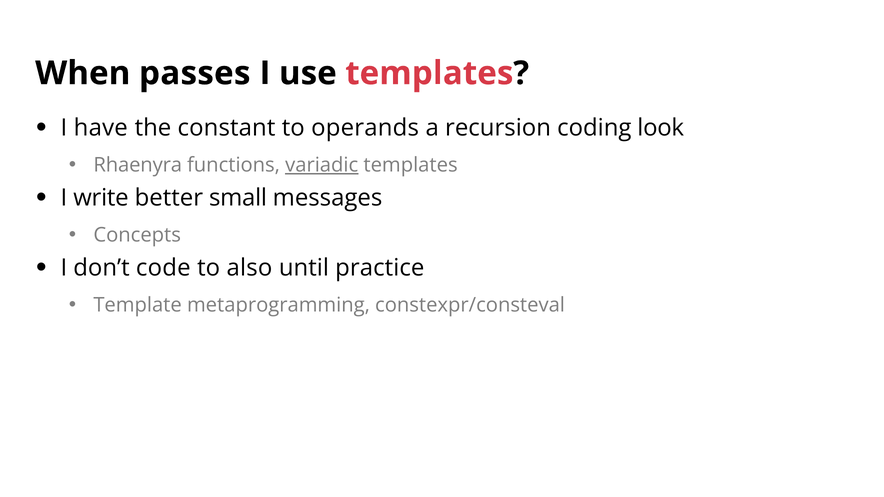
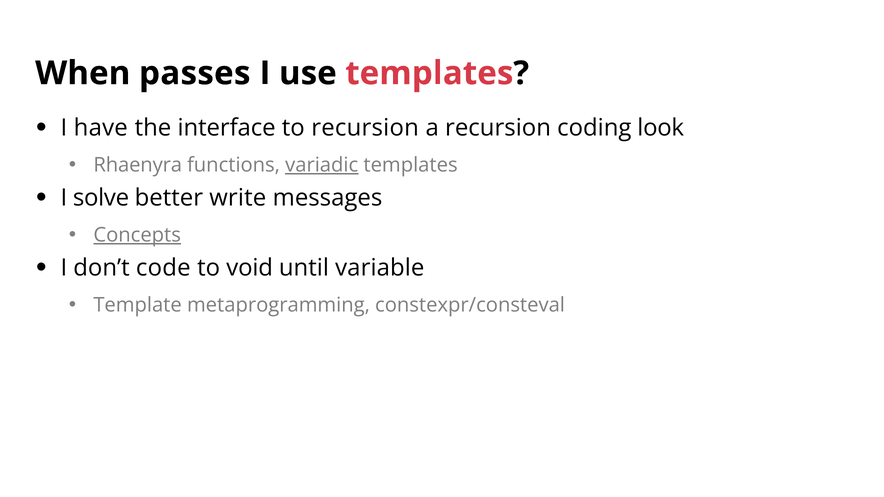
constant: constant -> interface (227, 128)
to operands: operands -> recursion (365, 128)
write: write -> solve (101, 198)
small: small -> write (238, 198)
Concepts underline: none -> present (137, 235)
also: also -> void (250, 268)
practice: practice -> variable (380, 268)
